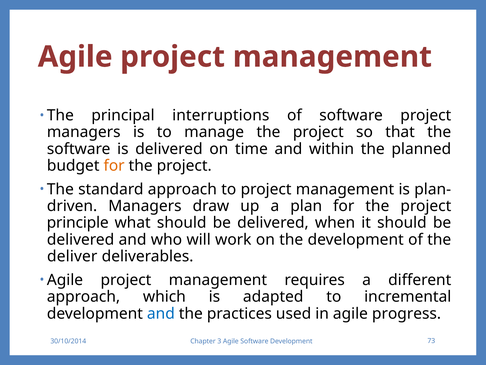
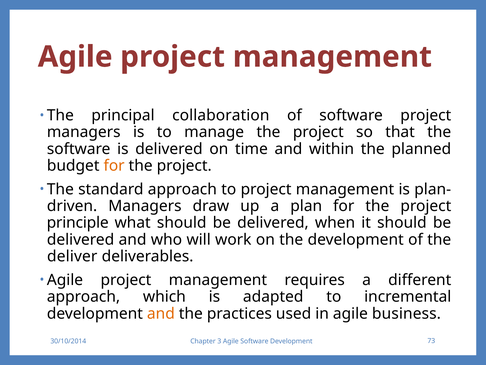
interruptions: interruptions -> collaboration (221, 115)
and colour: blue -> orange (161, 313)
progress: progress -> business (406, 313)
